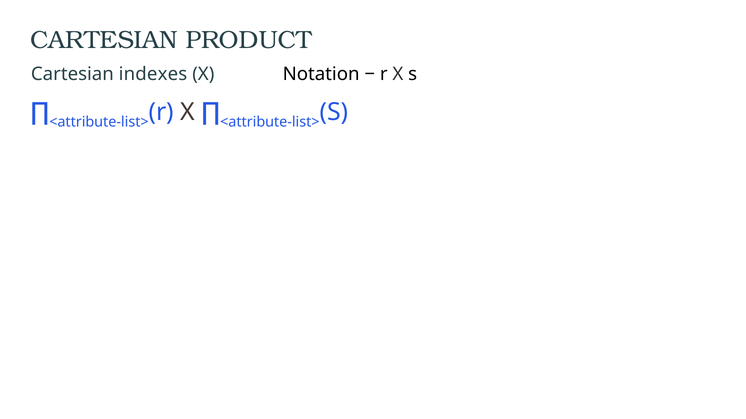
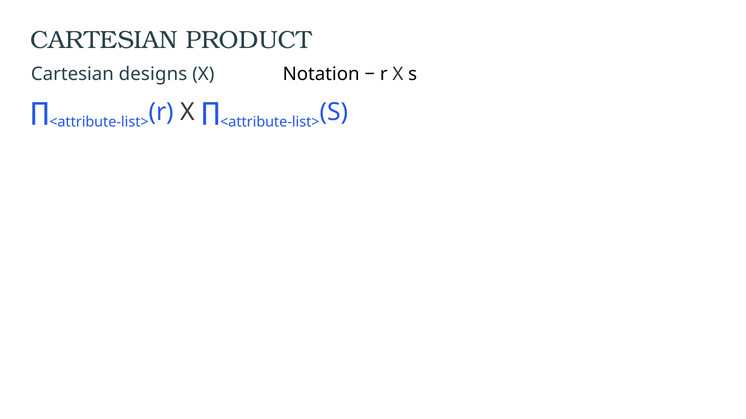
indexes: indexes -> designs (153, 74)
